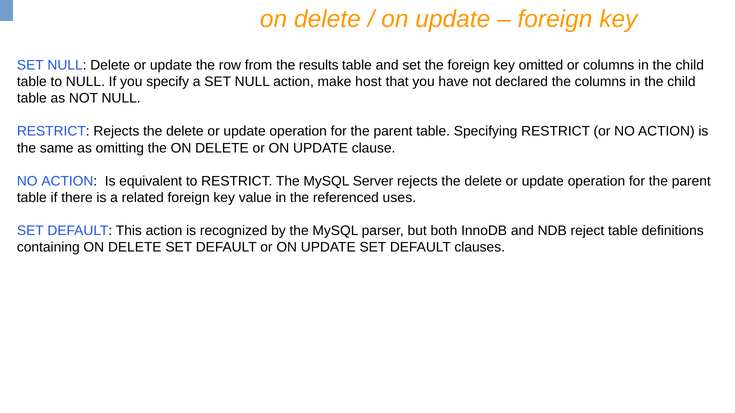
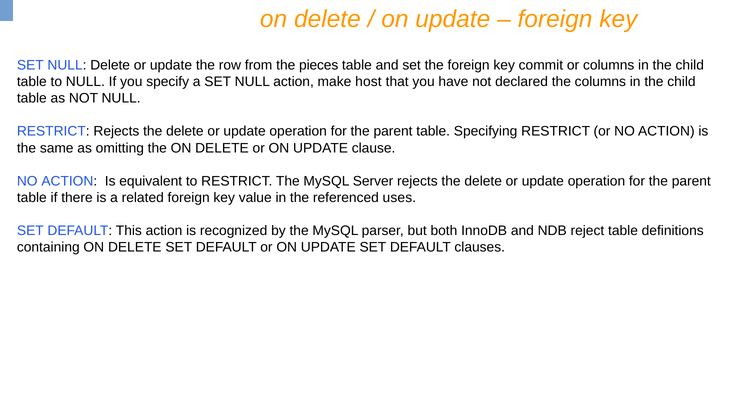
results: results -> pieces (319, 65)
omitted: omitted -> commit (541, 65)
